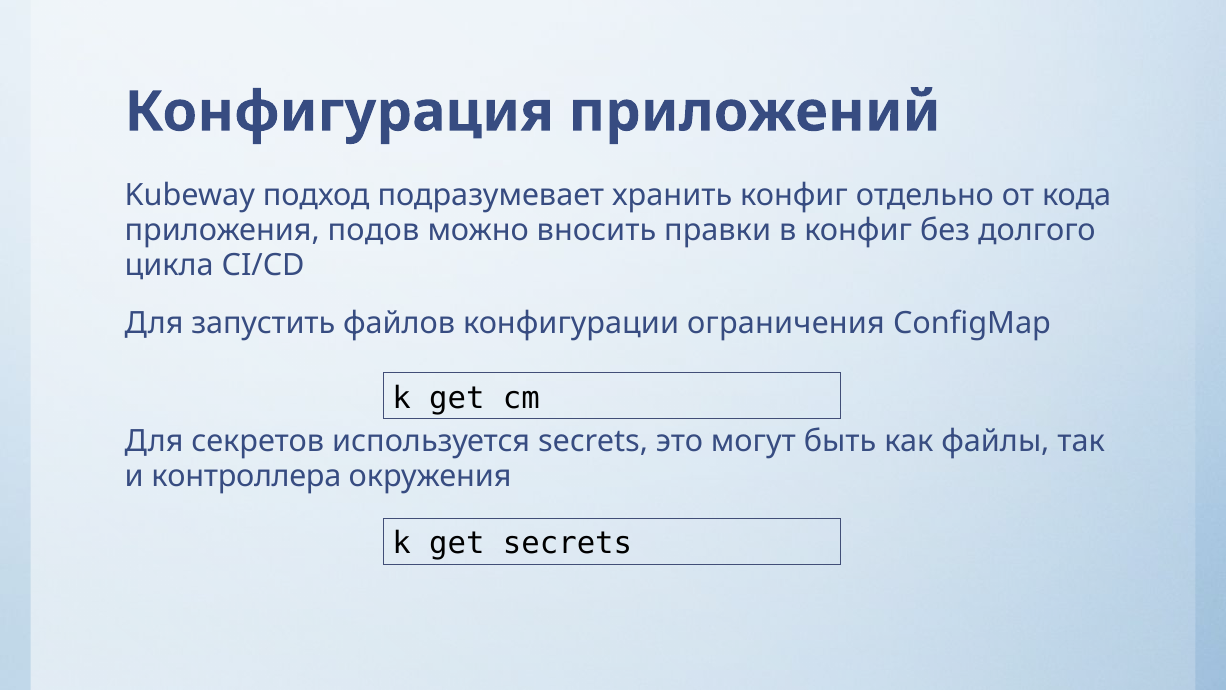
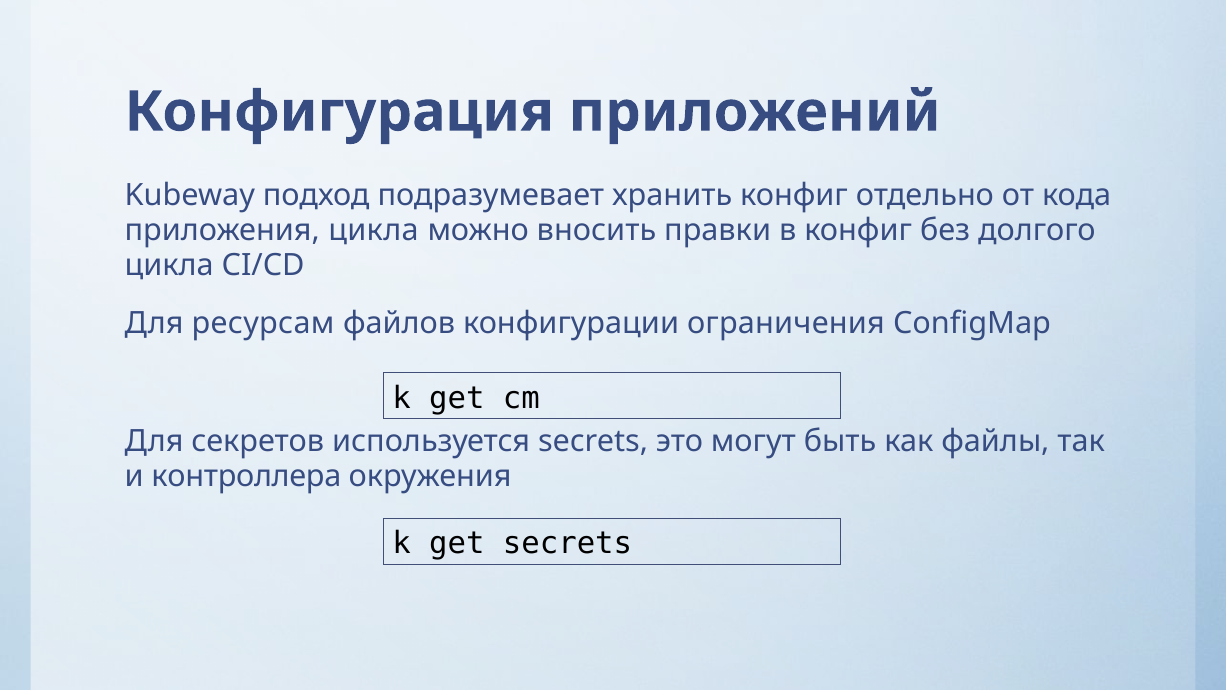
приложения подов: подов -> цикла (373, 230)
запустить: запустить -> ресурсам (263, 324)
